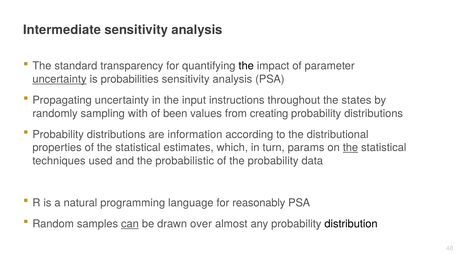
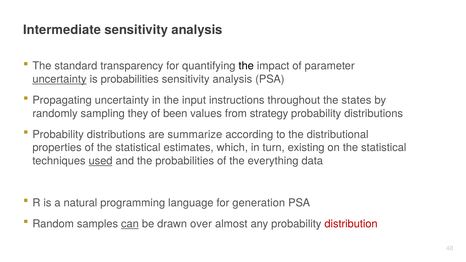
with: with -> they (138, 113)
creating: creating -> strategy (269, 113)
information: information -> summarize (195, 134)
params: params -> existing (306, 148)
the underline: present -> none (350, 148)
used underline: none -> present (101, 161)
the probabilistic: probabilistic -> probabilities (185, 161)
the probability: probability -> everything (273, 161)
reasonably: reasonably -> generation (259, 203)
distribution colour: black -> red (351, 224)
